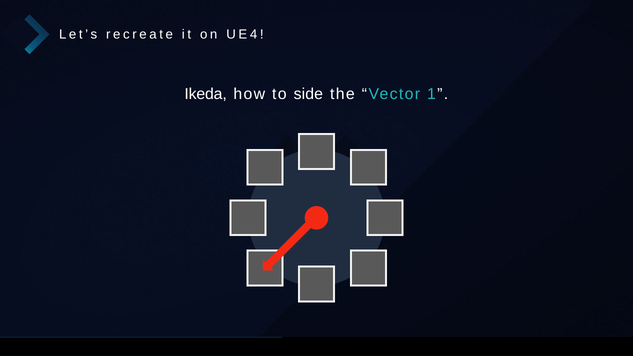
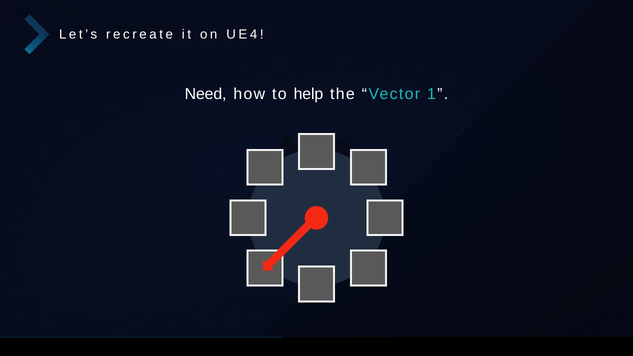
Ikeda: Ikeda -> Need (206, 94)
side: side -> help (308, 94)
